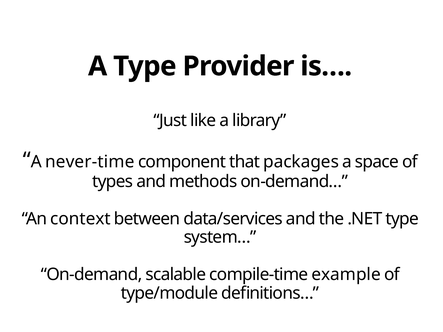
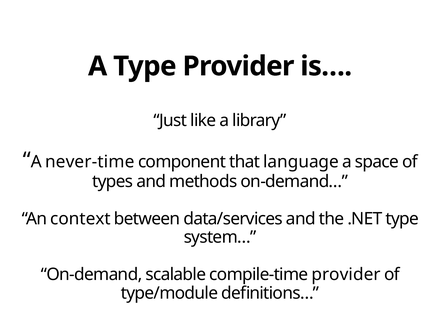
packages: packages -> language (301, 162)
compile-time example: example -> provider (346, 275)
